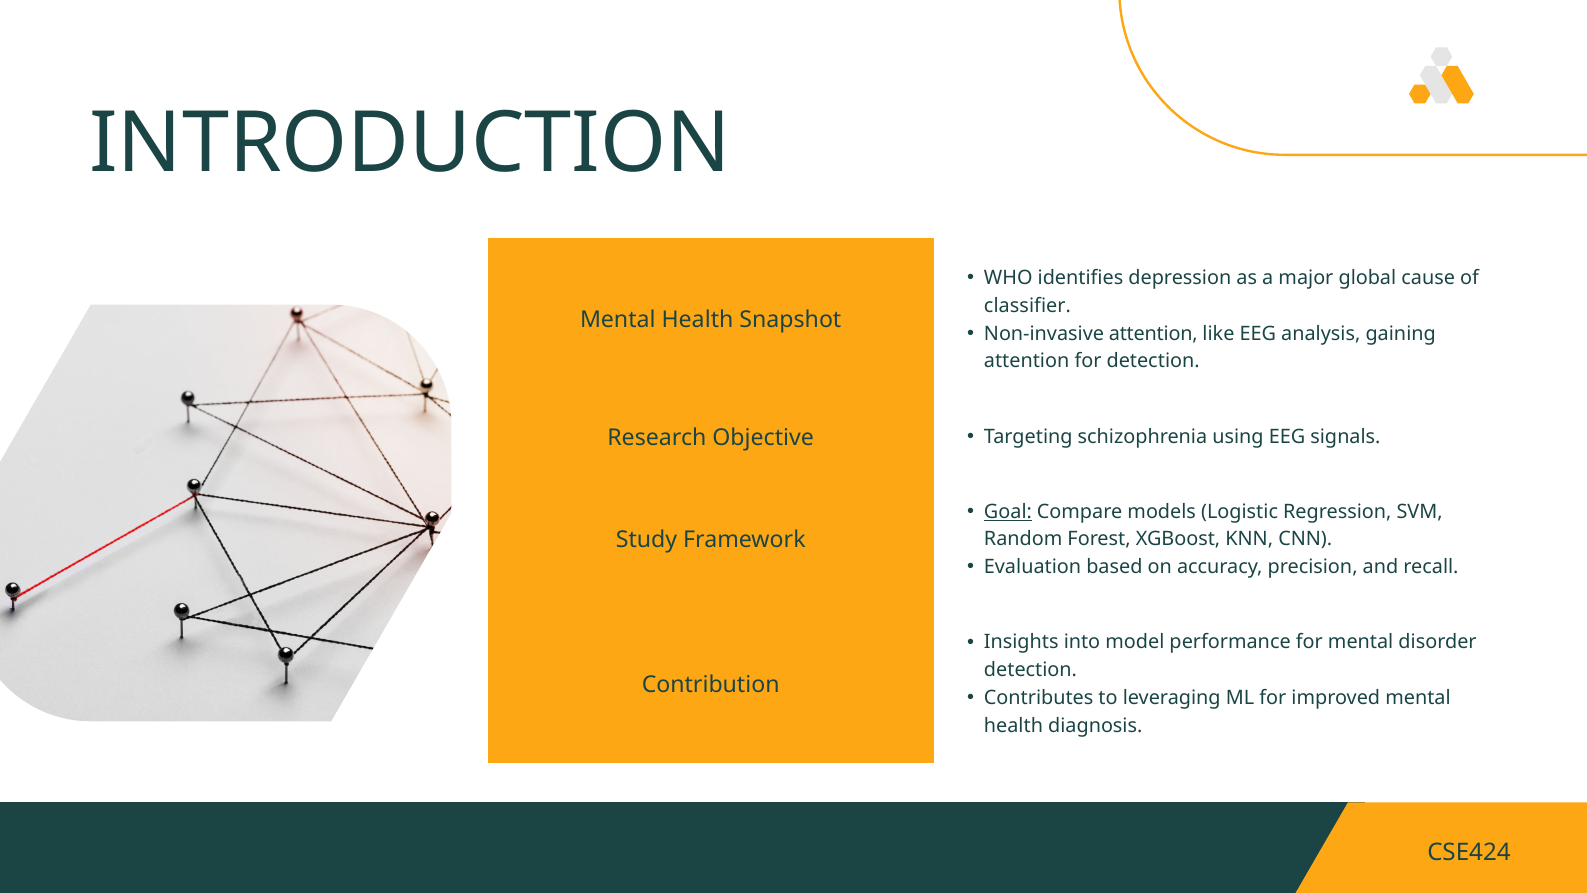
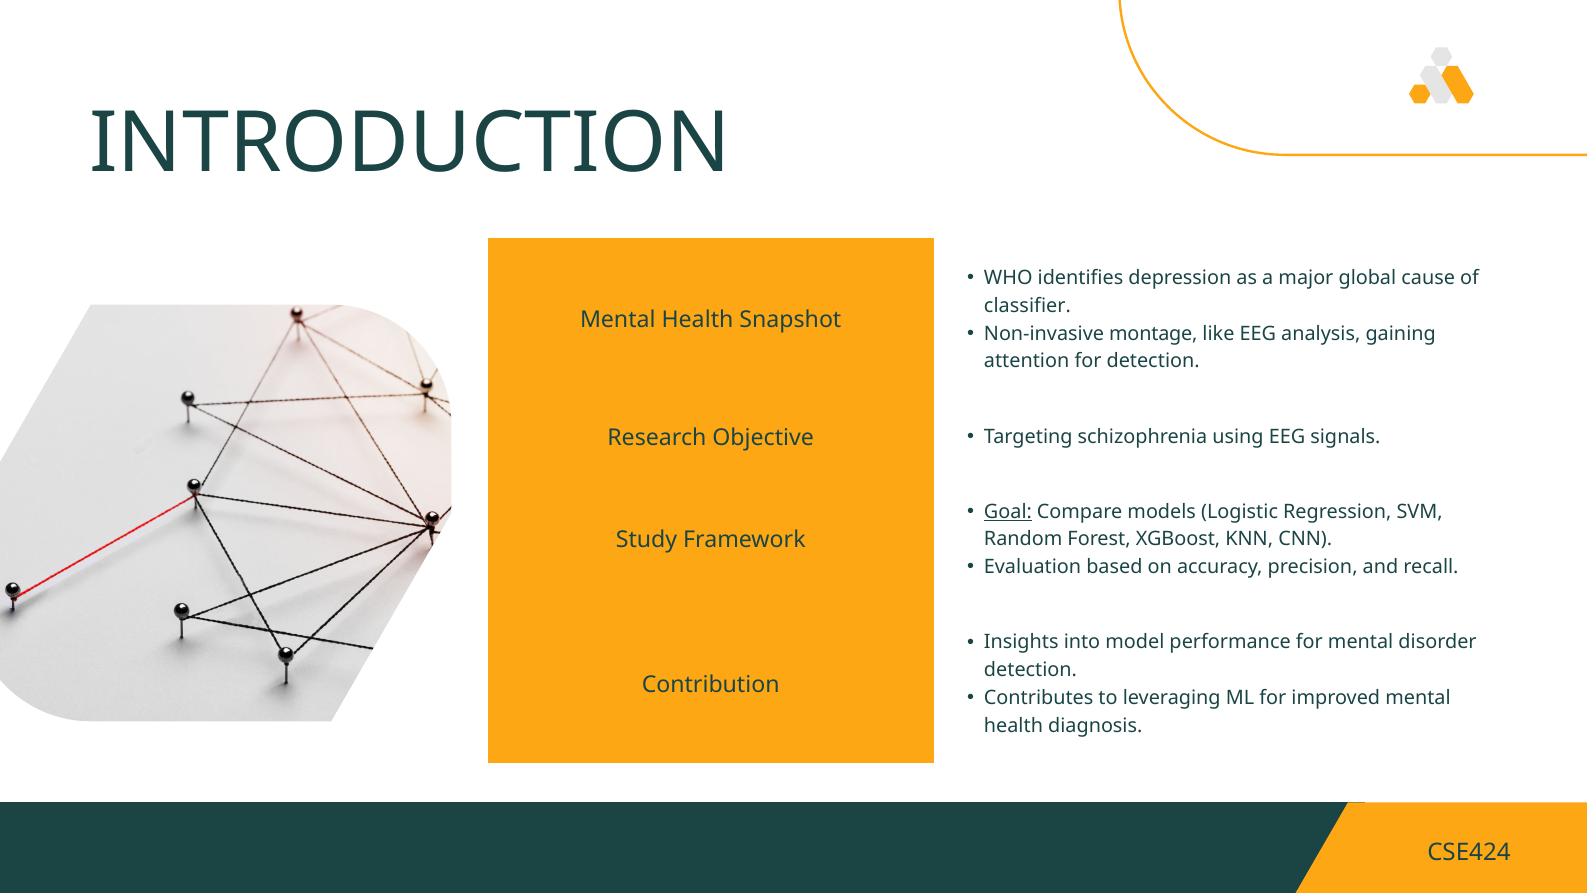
Non-invasive attention: attention -> montage (1153, 334)
